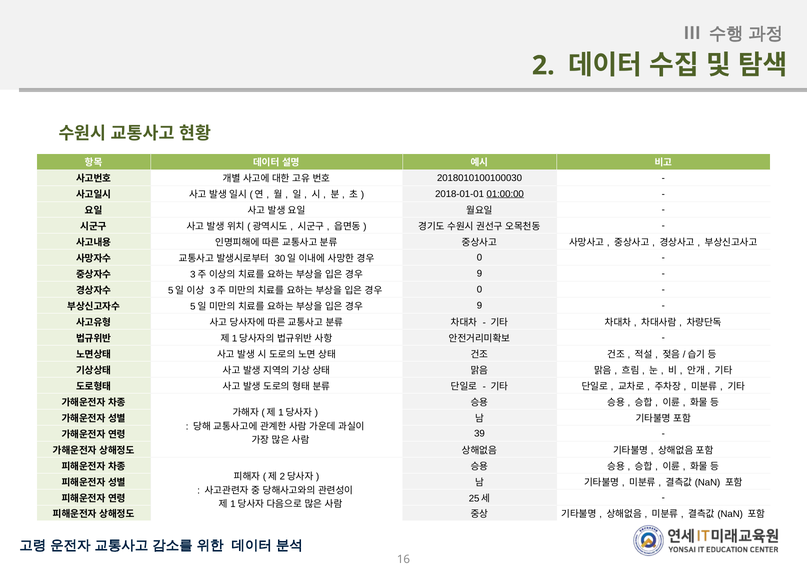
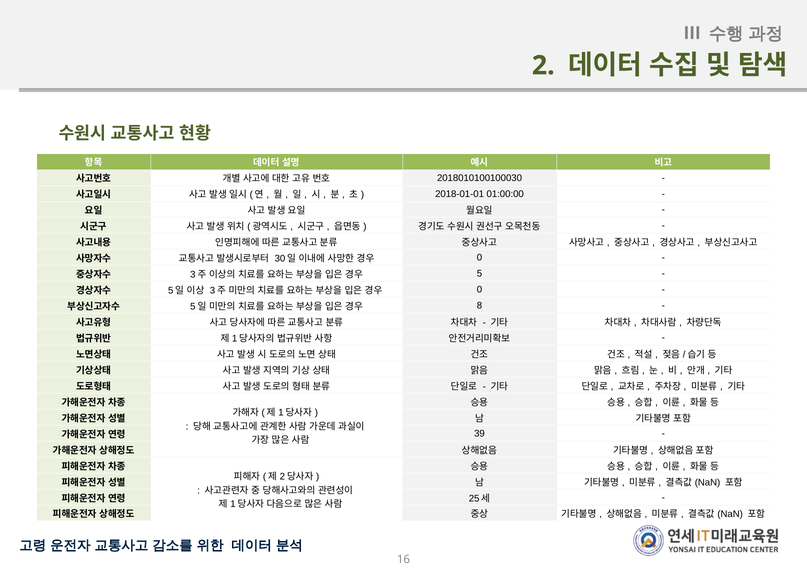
01:00:00 underline: present -> none (505, 194)
9: 9 -> 5 (479, 274)
9: 9 -> 8 (479, 305)
